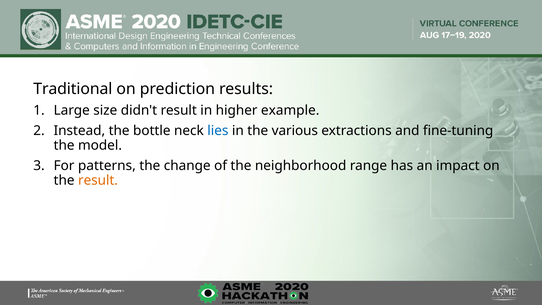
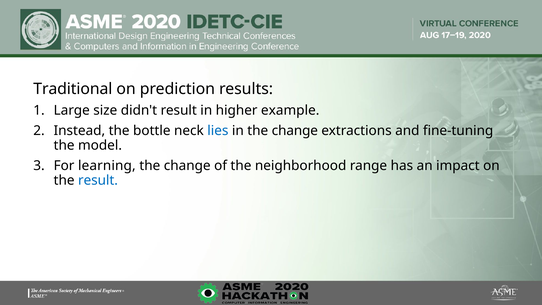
in the various: various -> change (295, 131)
patterns: patterns -> learning (107, 166)
result colour: orange -> blue (98, 180)
